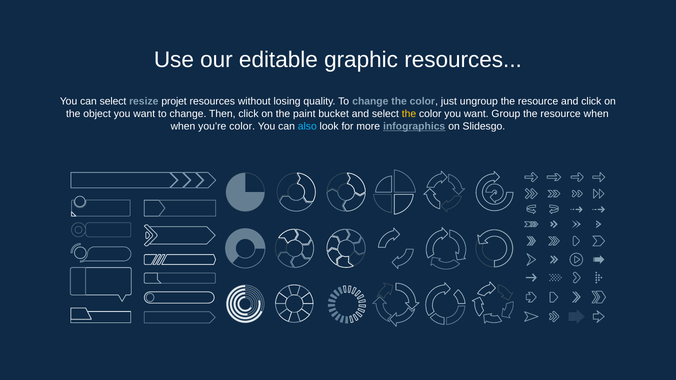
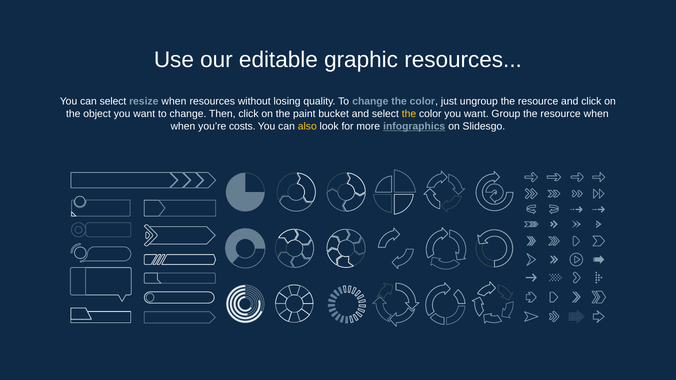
resize projet: projet -> when (174, 101)
you’re color: color -> costs (242, 126)
also colour: light blue -> yellow (307, 126)
